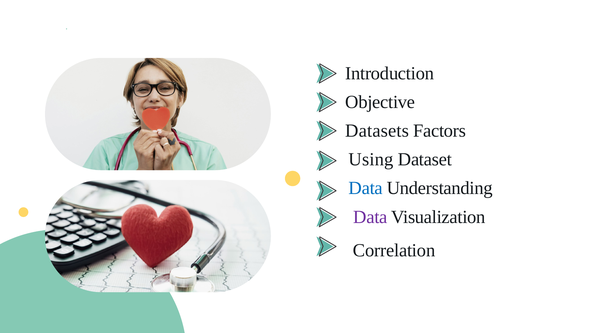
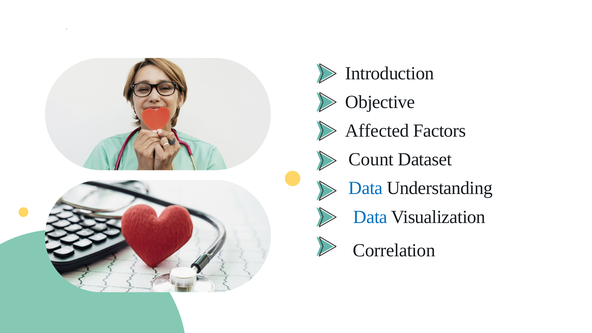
Datasets: Datasets -> Affected (377, 131)
Using: Using -> Count (371, 159)
Data colour: purple -> blue (370, 217)
